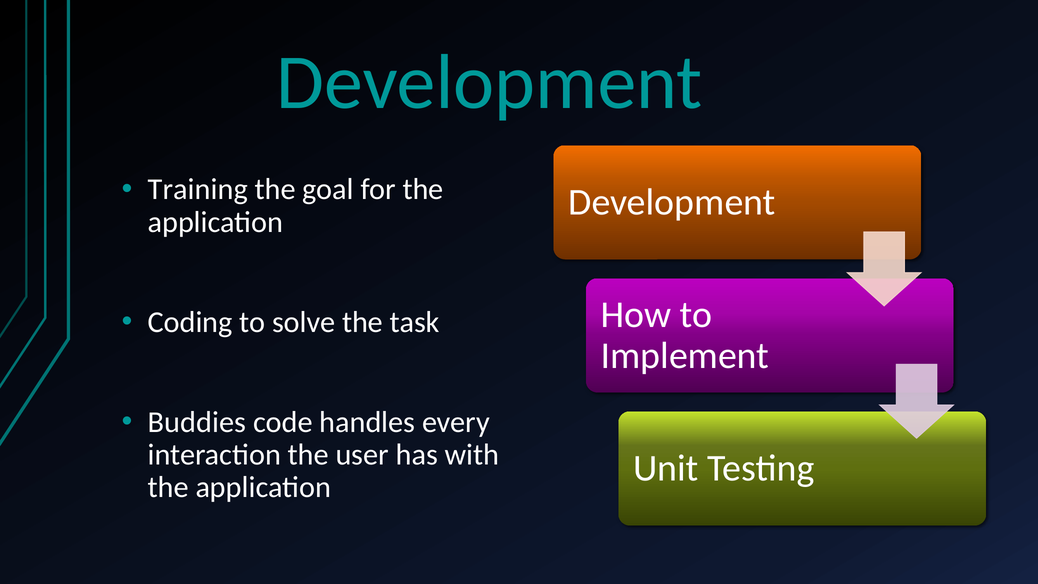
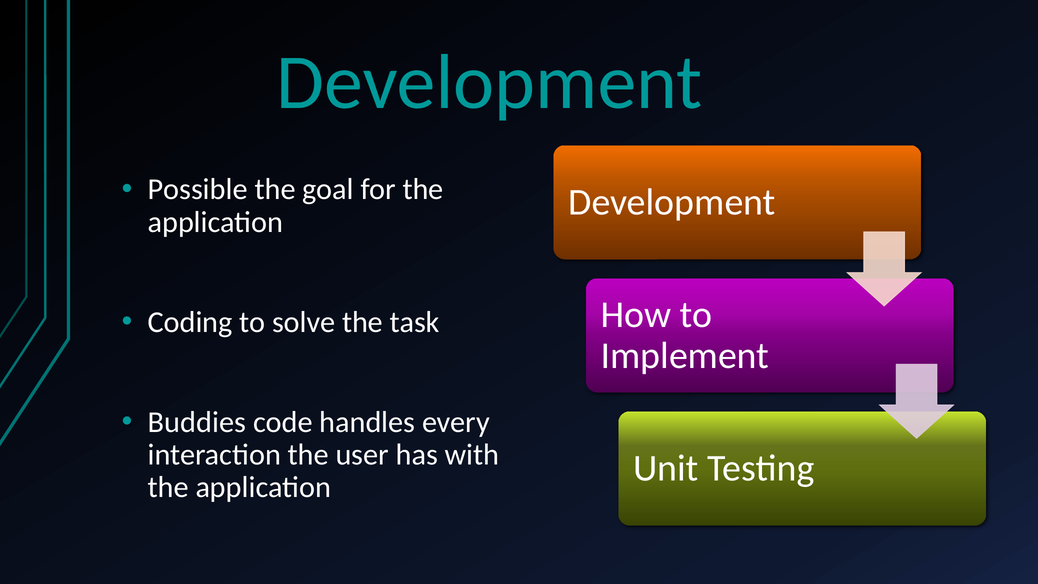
Training: Training -> Possible (198, 189)
